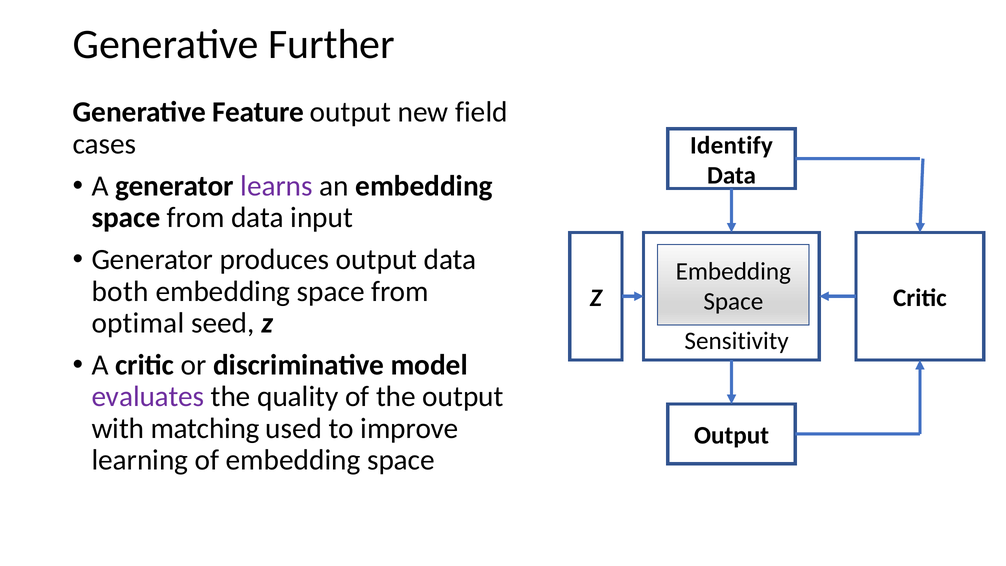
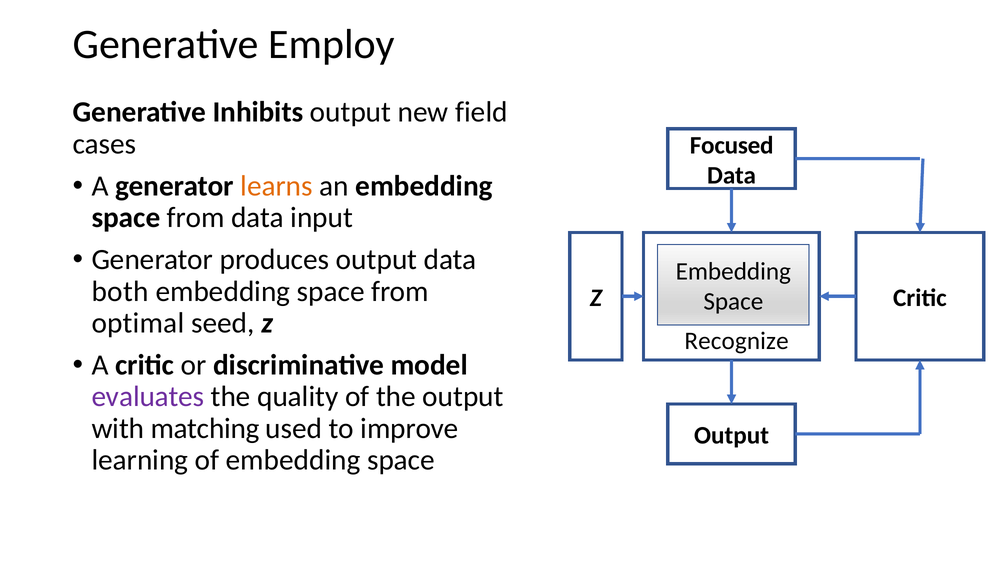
Further: Further -> Employ (331, 44)
Feature: Feature -> Inhibits (258, 112)
Identify: Identify -> Focused (732, 145)
learns colour: purple -> orange (277, 186)
Sensitivity: Sensitivity -> Recognize (737, 341)
